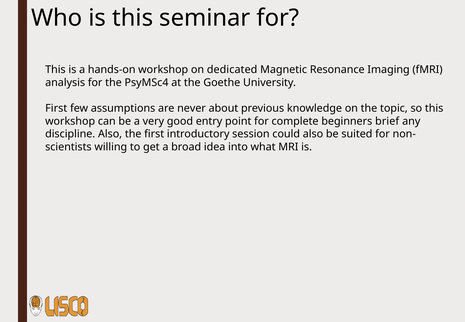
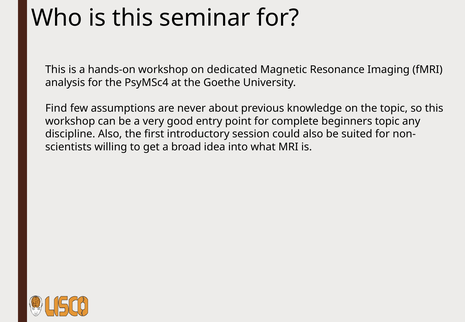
First: First -> Find (56, 108)
beginners brief: brief -> topic (387, 121)
